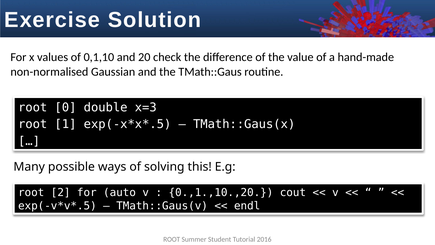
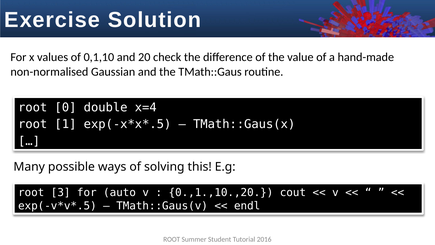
x=3: x=3 -> x=4 (146, 107)
2: 2 -> 3 (61, 192)
